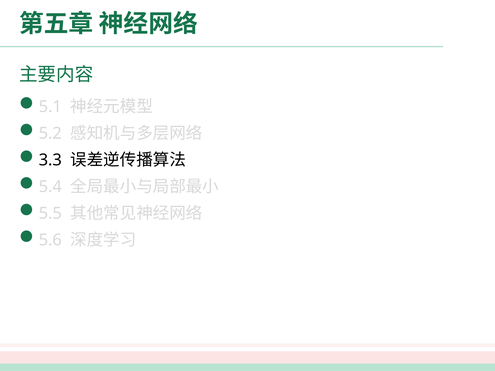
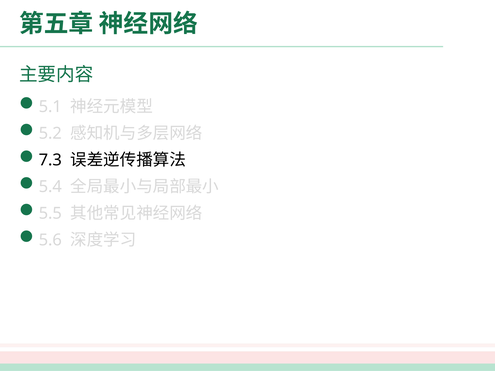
3.3: 3.3 -> 7.3 (50, 160)
